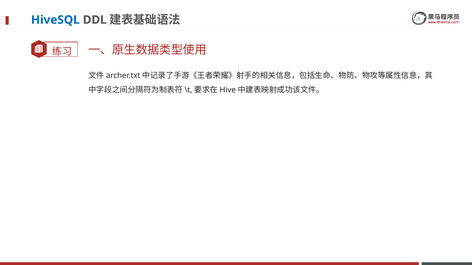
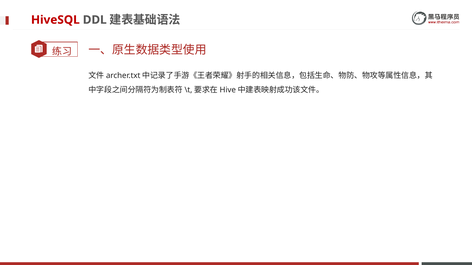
HiveSQL colour: blue -> red (55, 20)
